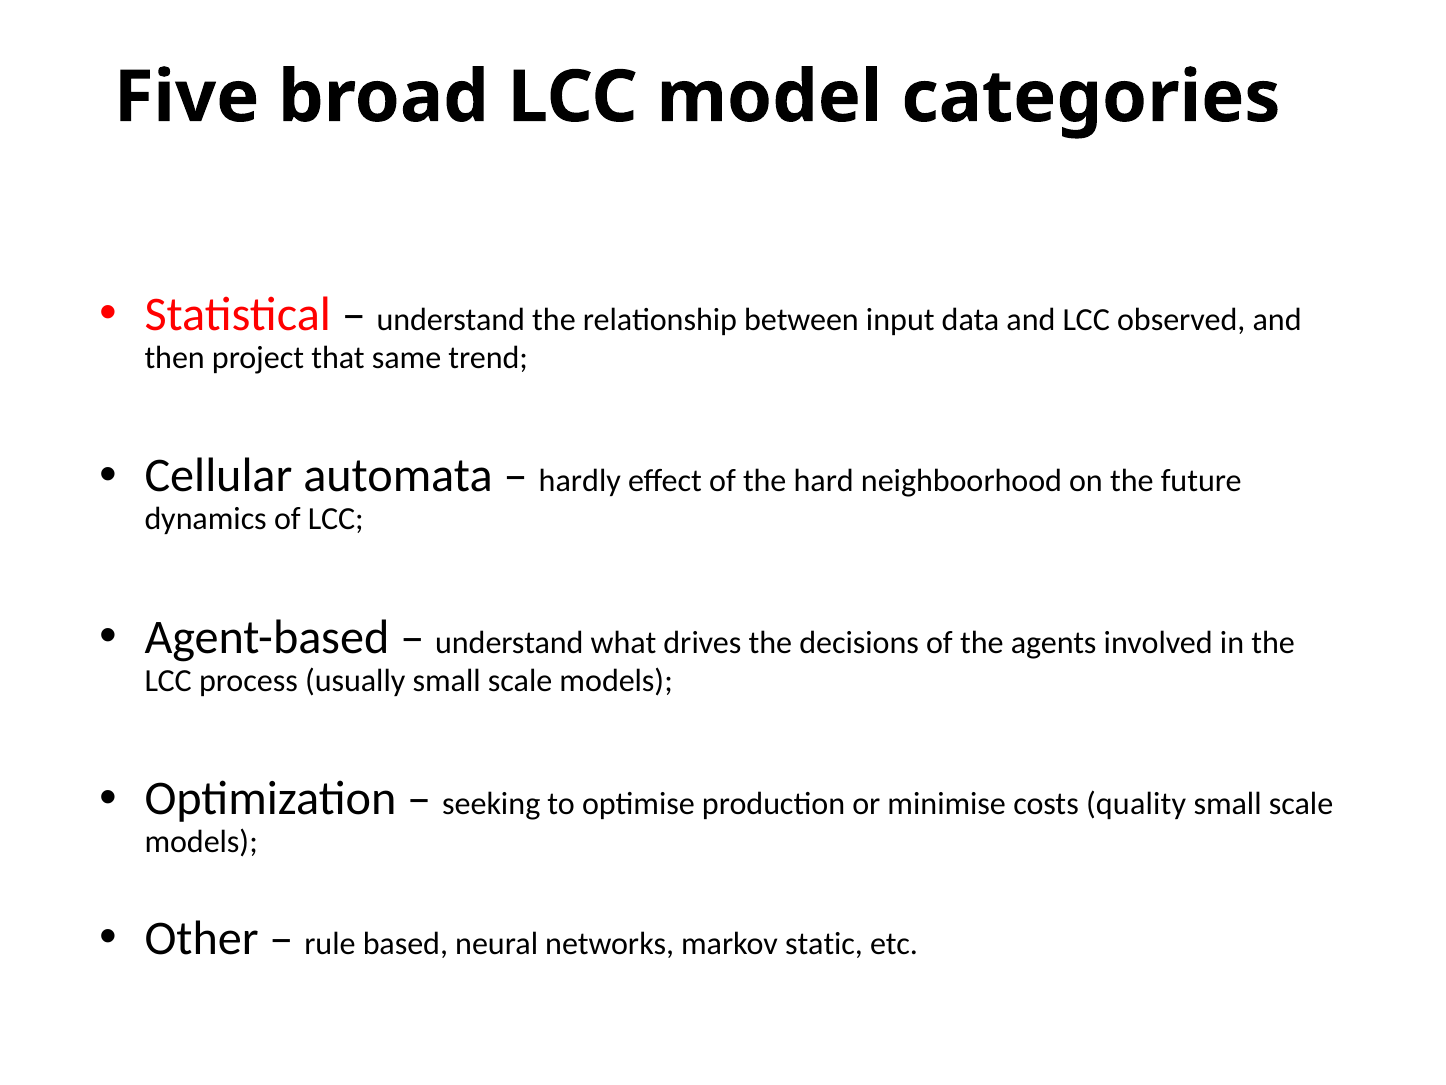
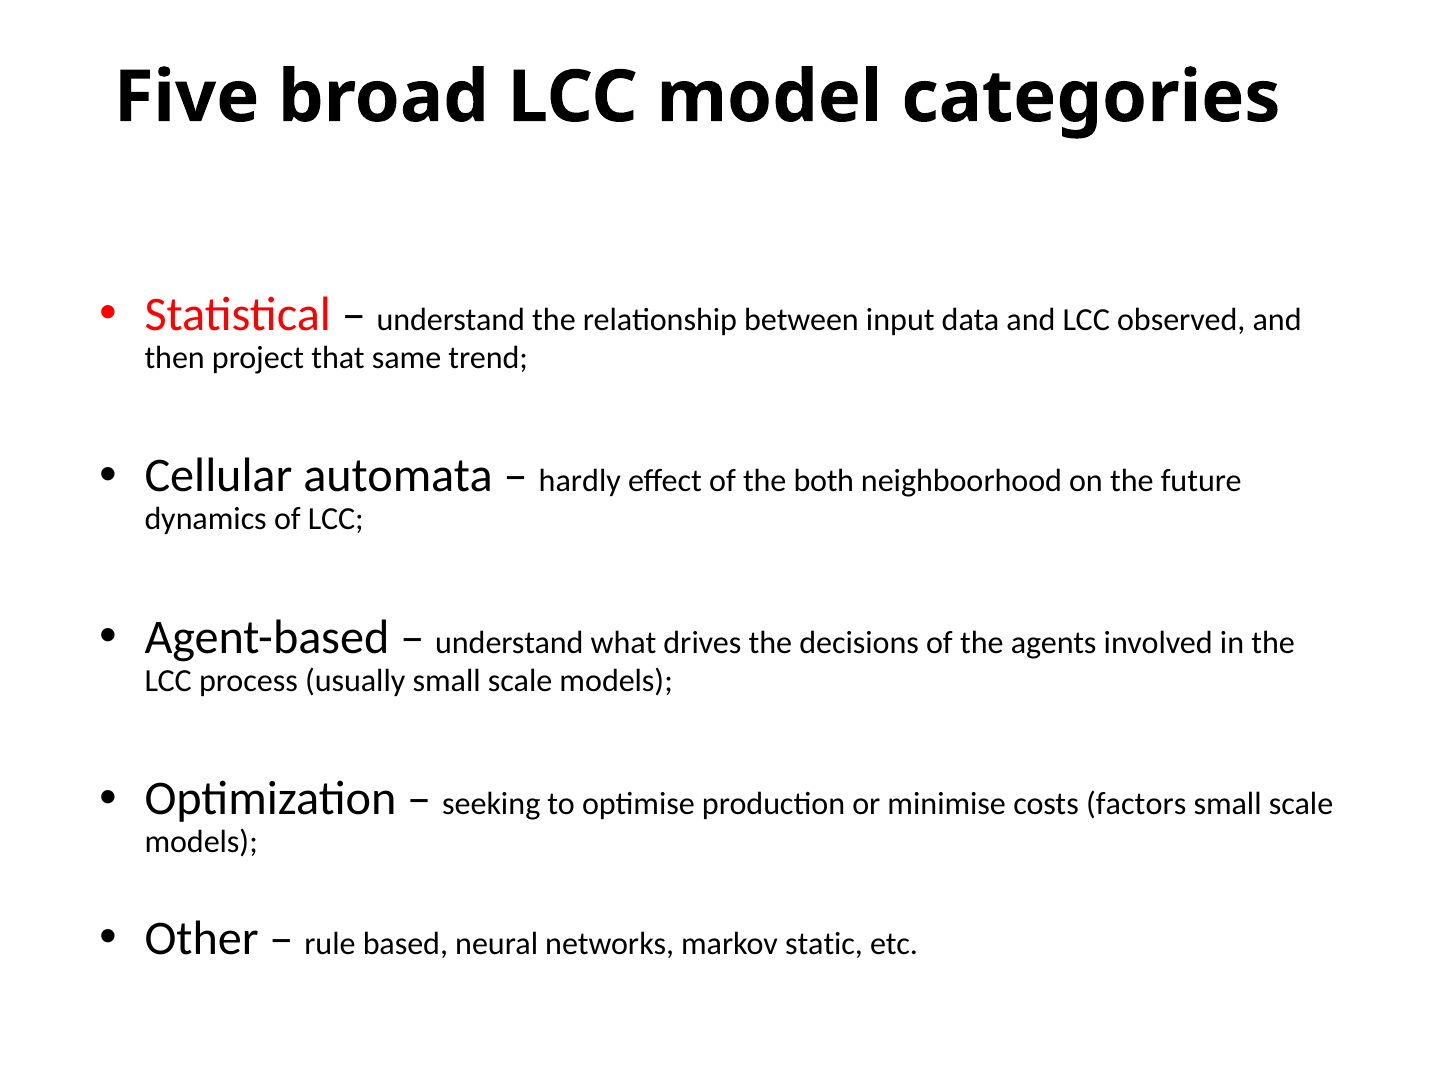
hard: hard -> both (824, 481)
quality: quality -> factors (1136, 804)
